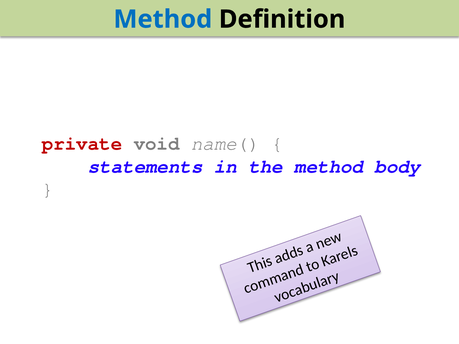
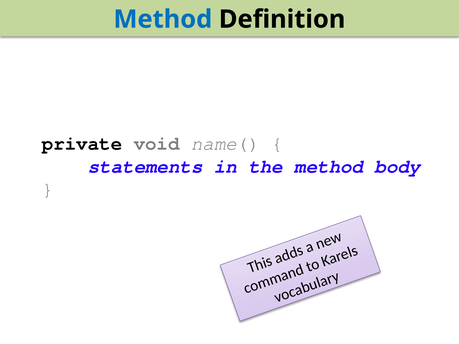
private colour: red -> black (82, 144)
